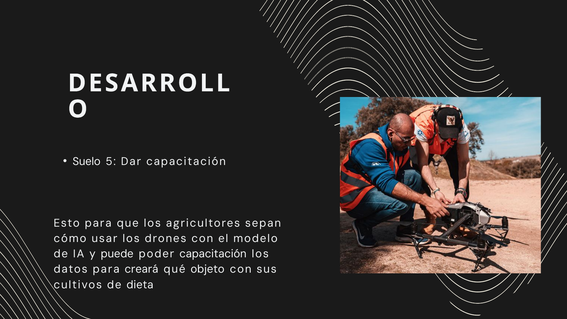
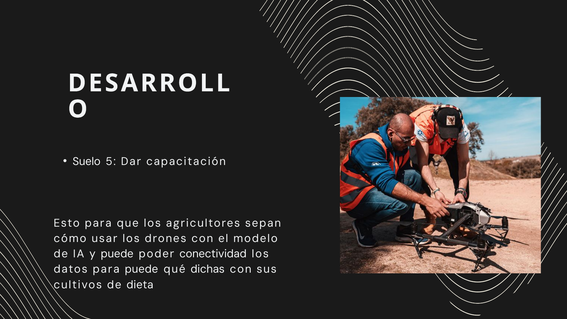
poder capacitación: capacitación -> conectividad (213, 254)
para creará: creará -> puede (141, 269)
objeto: objeto -> dichas (208, 269)
